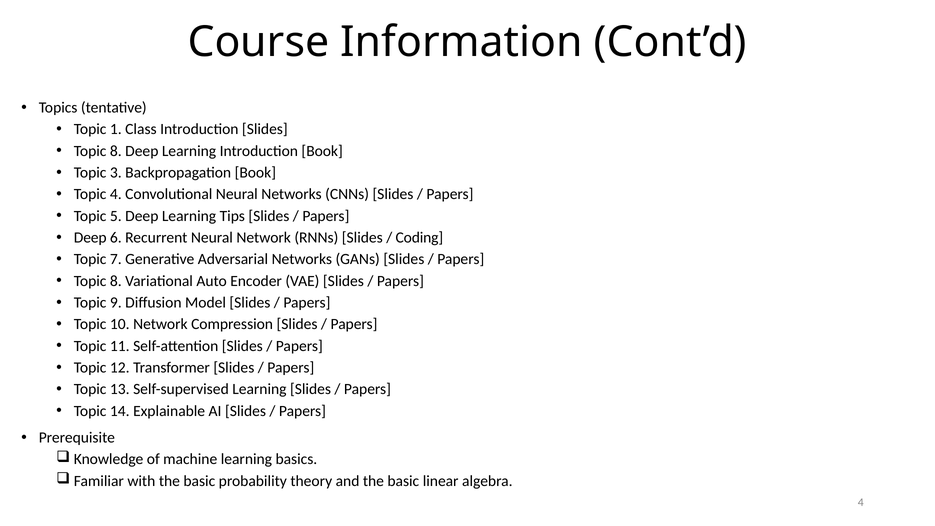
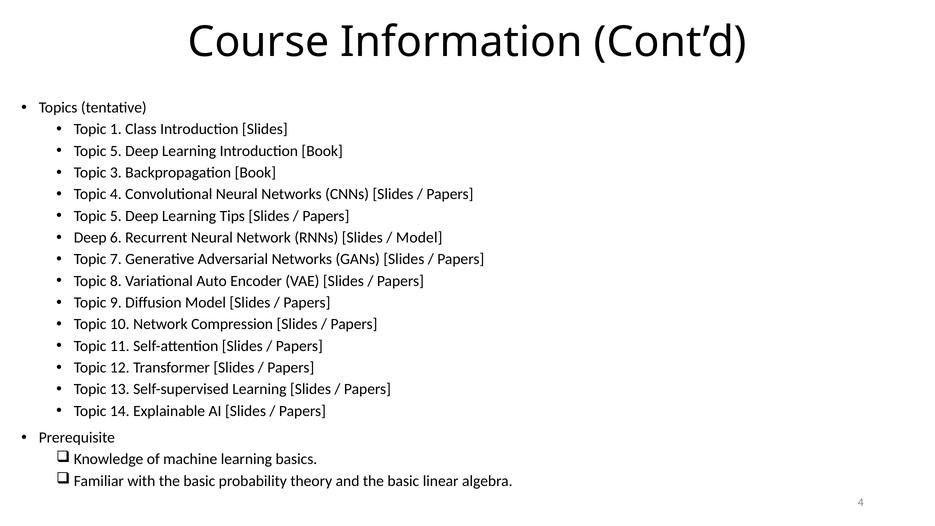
8: 8 -> 5 (116, 151)
Coding: Coding -> Model (419, 238)
